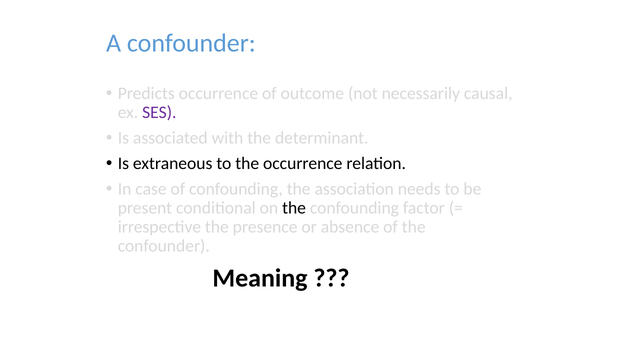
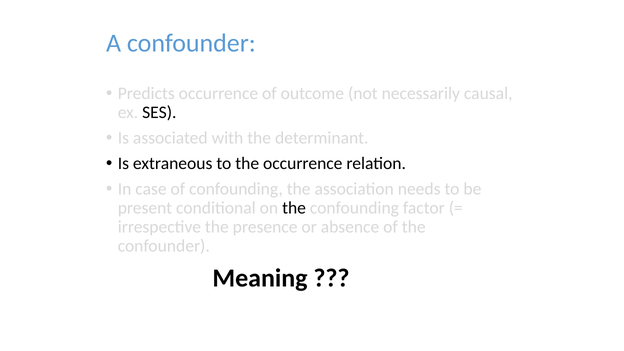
SES colour: purple -> black (159, 113)
